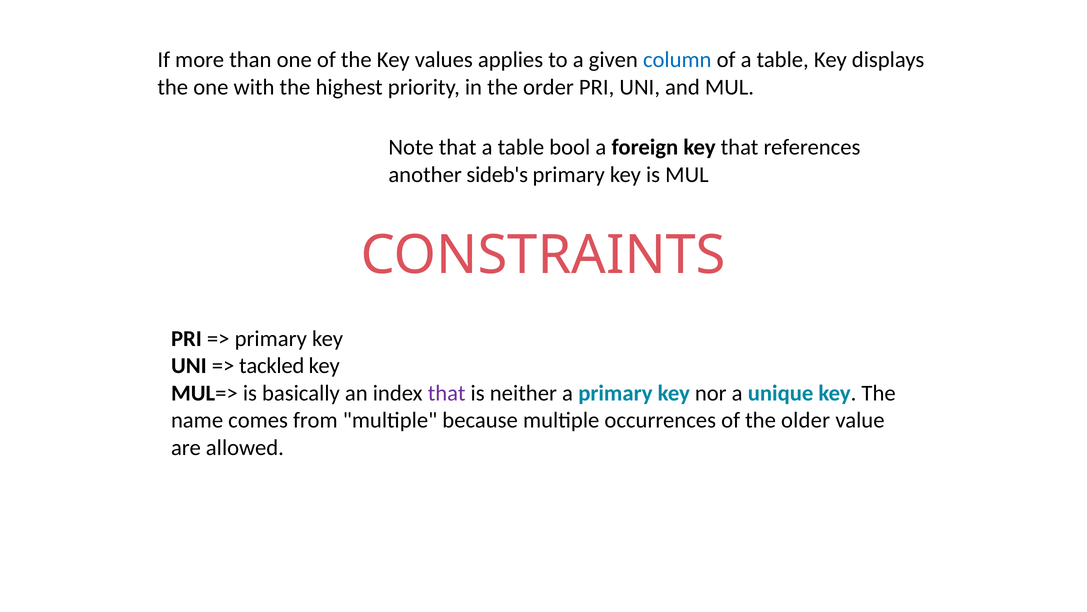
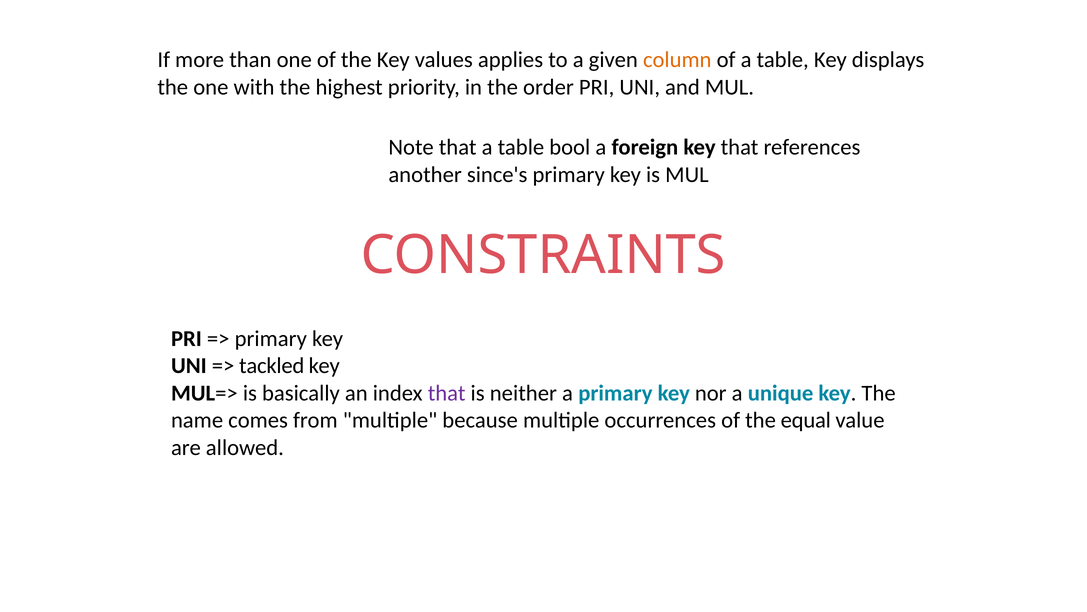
column colour: blue -> orange (677, 60)
sideb's: sideb's -> since's (497, 175)
older: older -> equal (806, 420)
